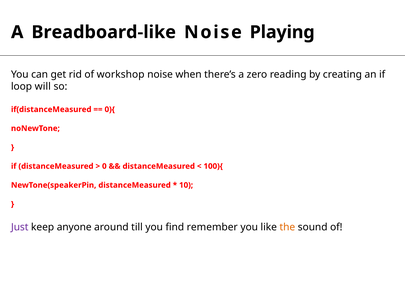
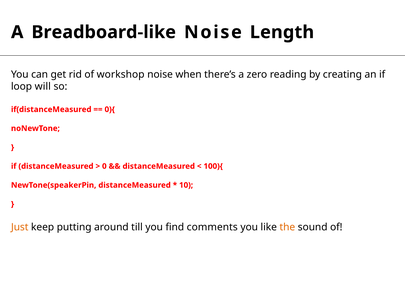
Playing: Playing -> Length (282, 32)
Just colour: purple -> orange (20, 227)
anyone: anyone -> putting (74, 227)
remember: remember -> comments (212, 227)
